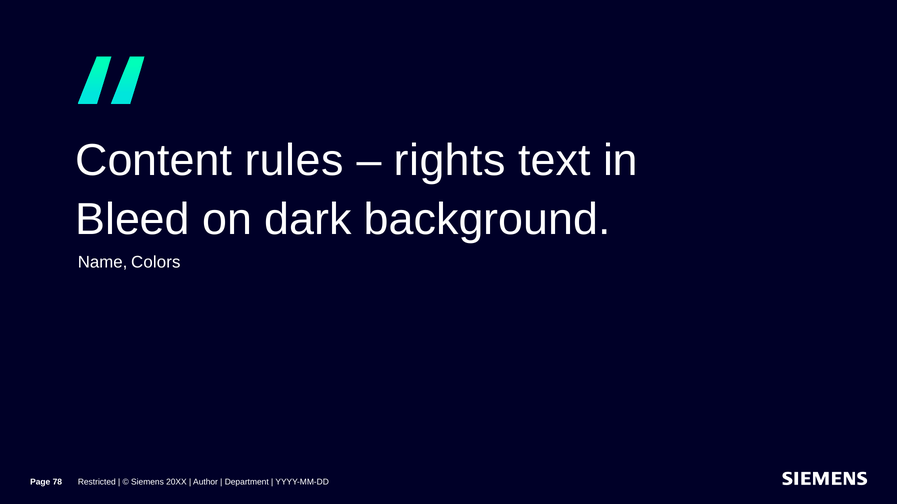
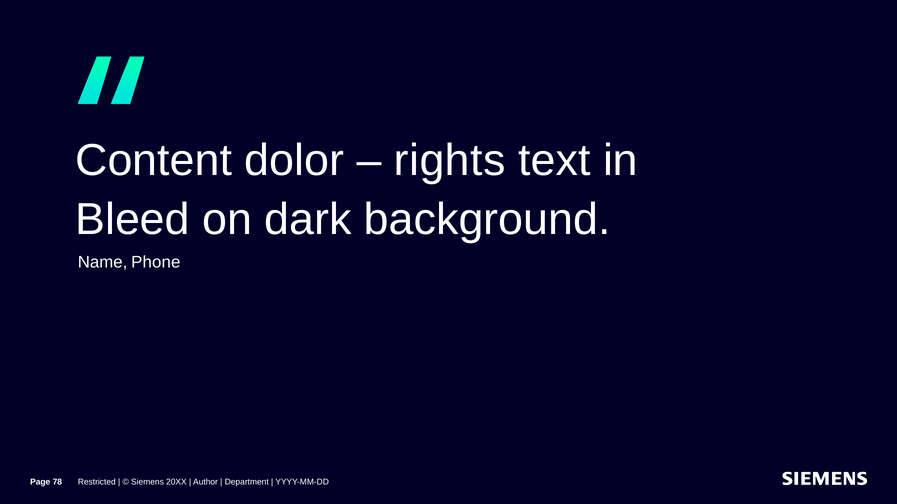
rules: rules -> dolor (294, 161)
Colors: Colors -> Phone (156, 263)
